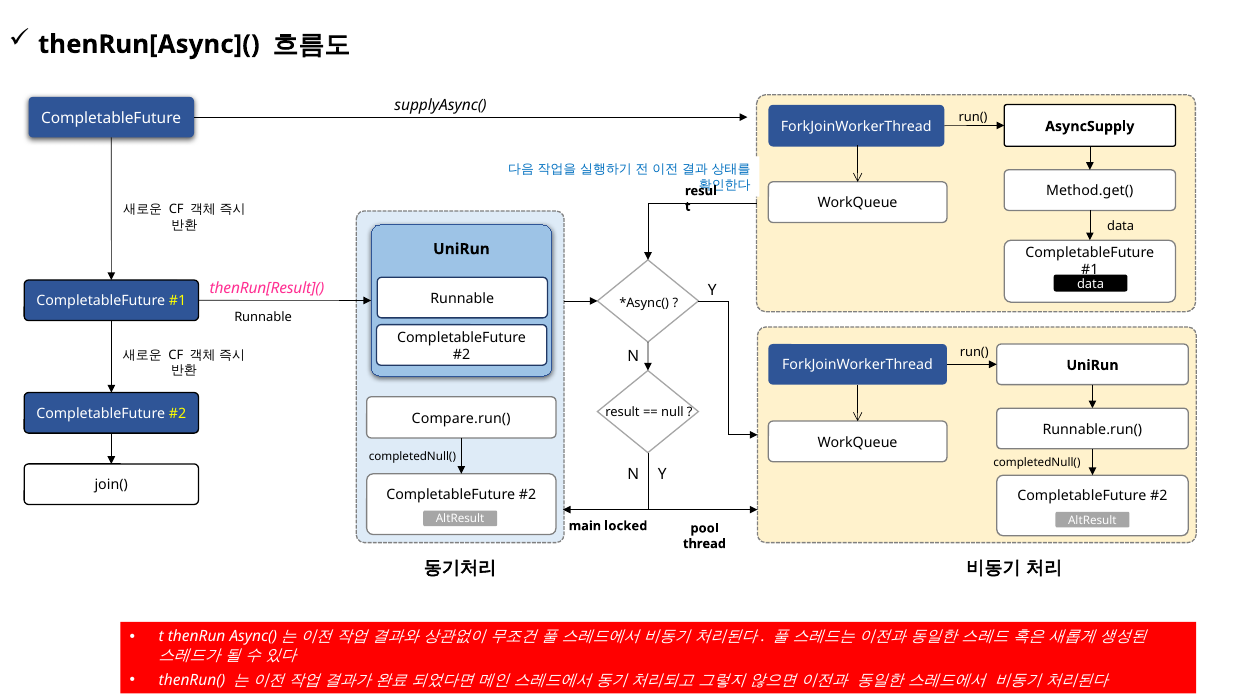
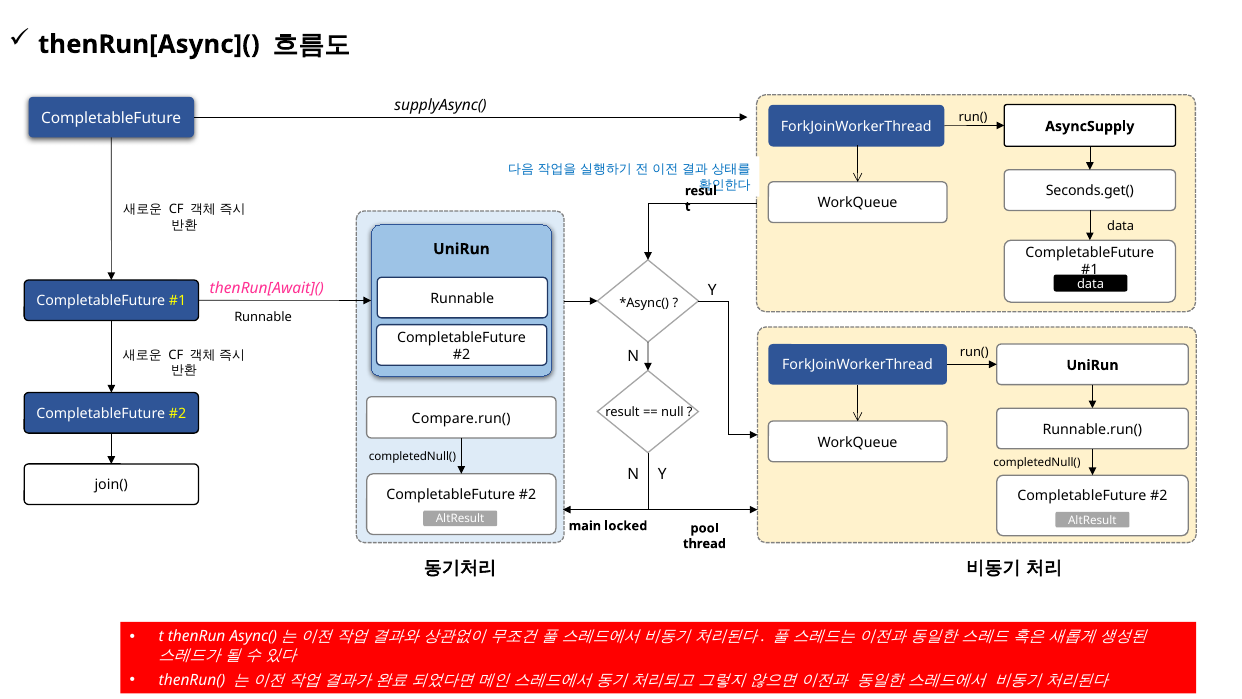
Method.get(: Method.get( -> Seconds.get( (1090, 191)
thenRun[Result](: thenRun[Result]( -> thenRun[Await]( (267, 288)
